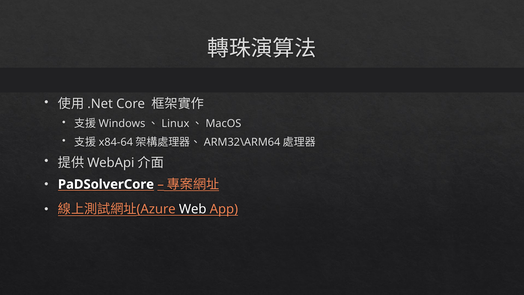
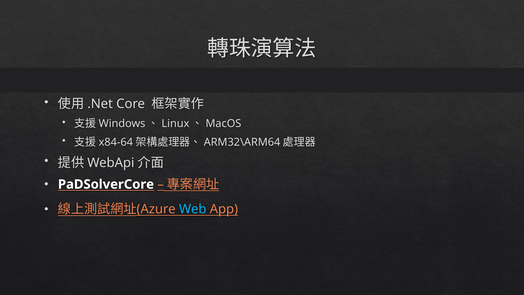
Web colour: white -> light blue (193, 209)
